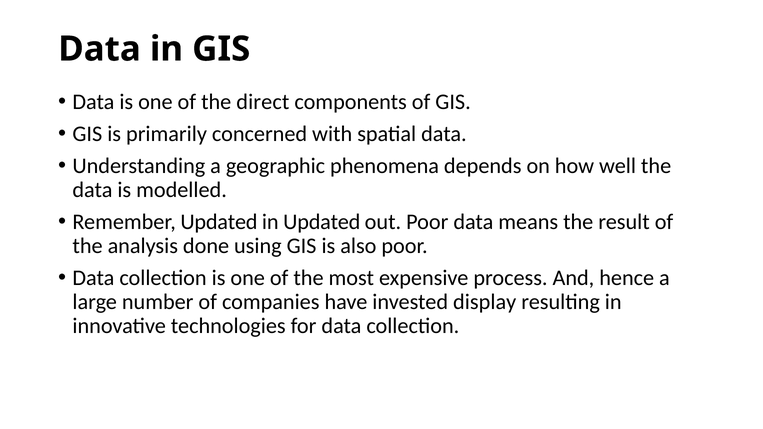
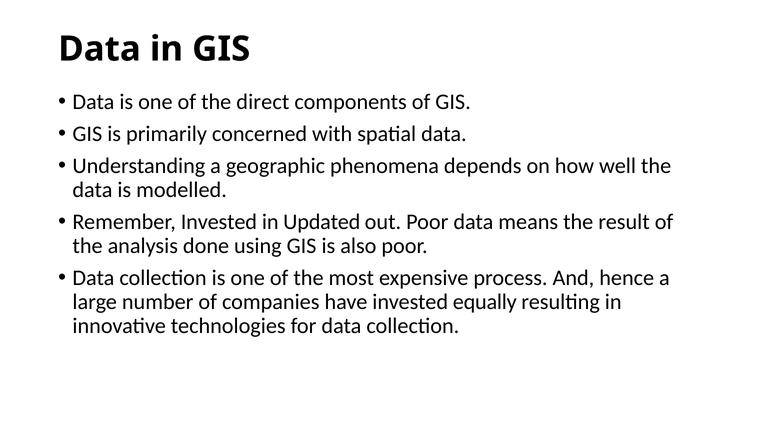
Remember Updated: Updated -> Invested (219, 222)
display: display -> equally (485, 302)
